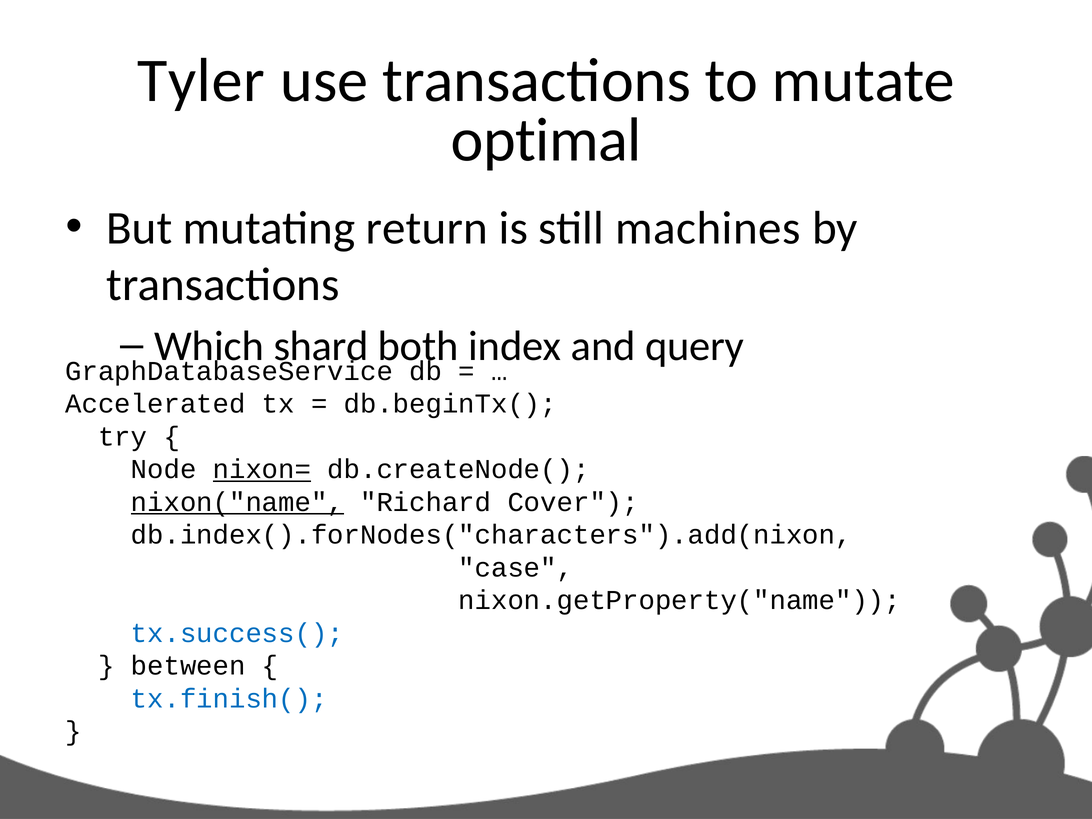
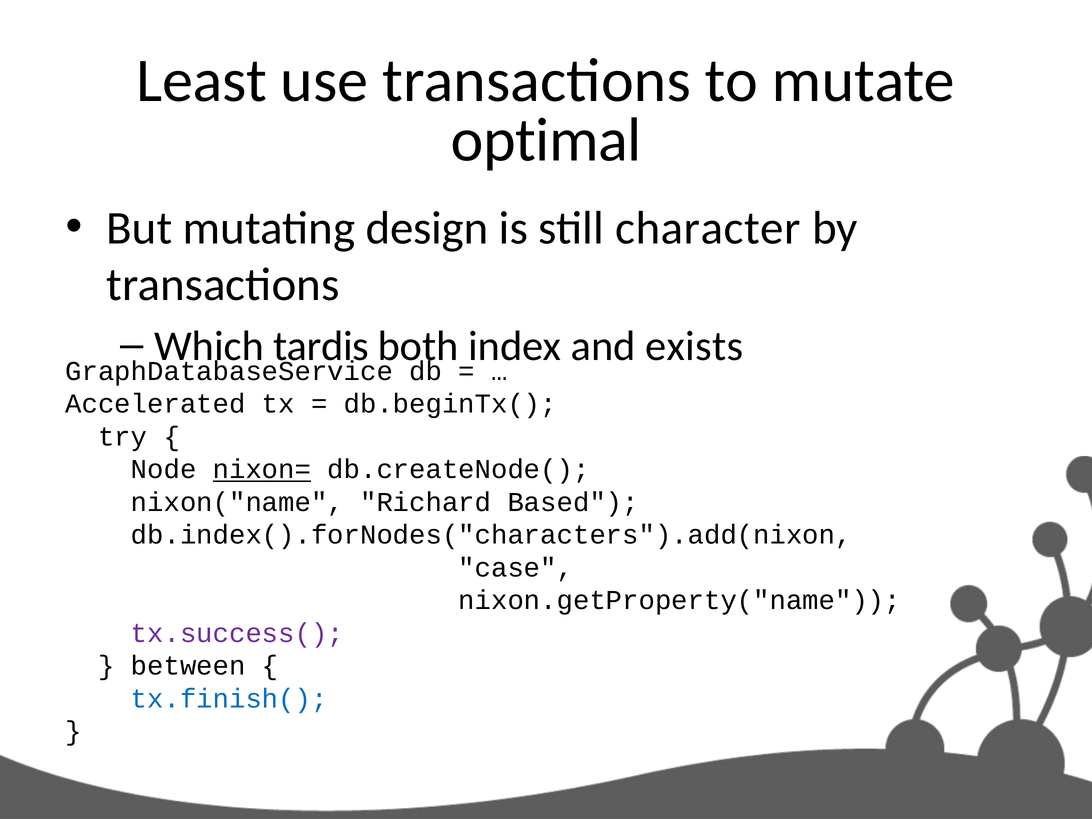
Tyler: Tyler -> Least (202, 81)
return: return -> design (427, 228)
machines: machines -> character (708, 228)
shard: shard -> tardis (321, 346)
query: query -> exists (694, 346)
nixon("name underline: present -> none (237, 502)
Cover: Cover -> Based (573, 502)
tx.success( colour: blue -> purple (237, 633)
